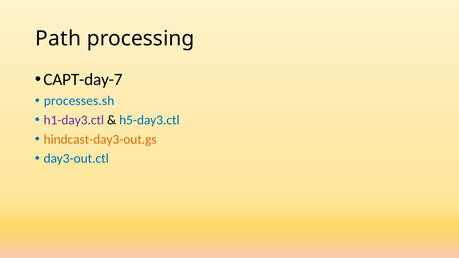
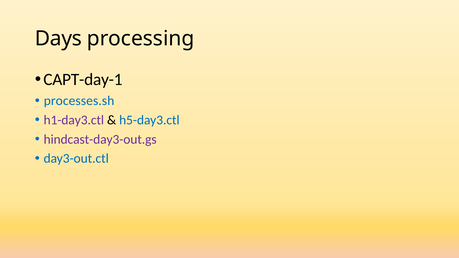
Path: Path -> Days (58, 39)
CAPT-day-7: CAPT-day-7 -> CAPT-day-1 (83, 80)
hindcast-day3-out.gs colour: orange -> purple (100, 139)
